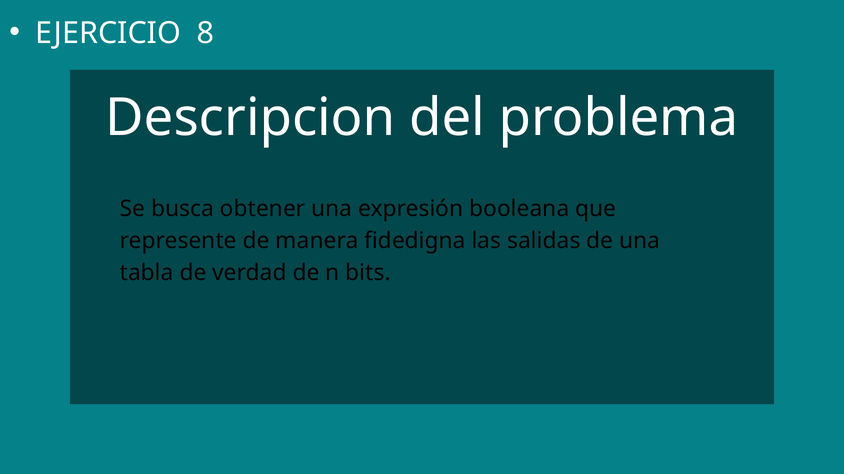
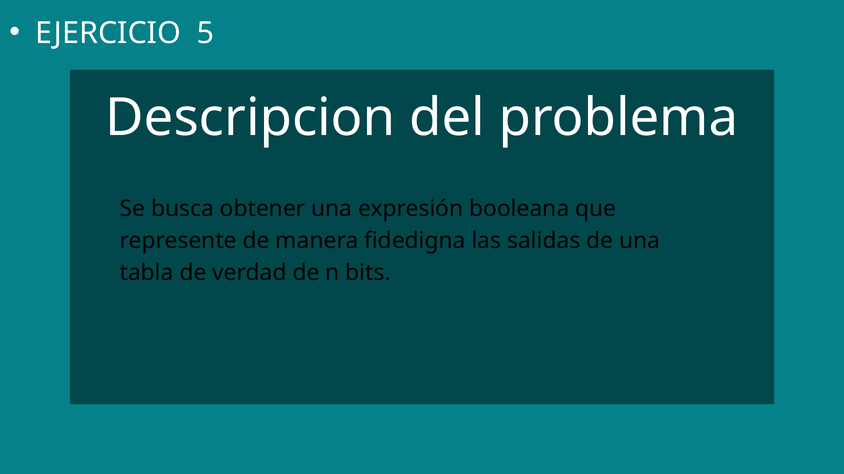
8: 8 -> 5 (206, 33)
